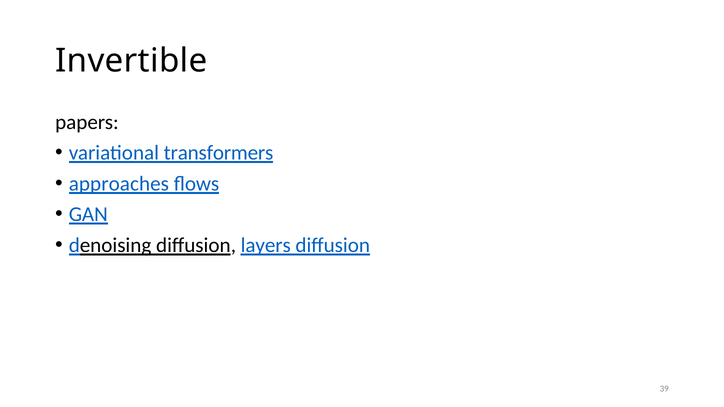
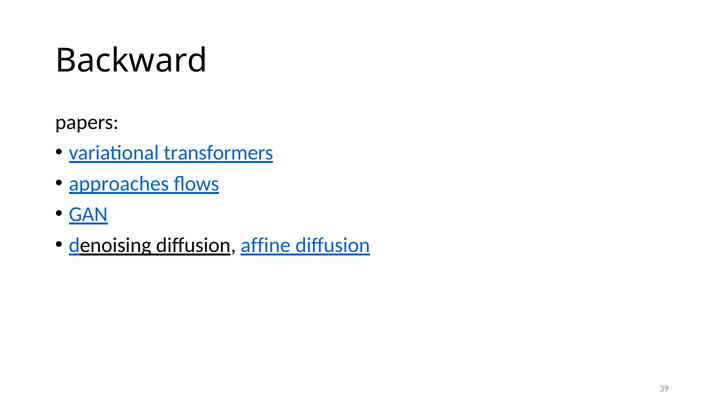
Invertible: Invertible -> Backward (131, 61)
layers: layers -> affine (266, 245)
